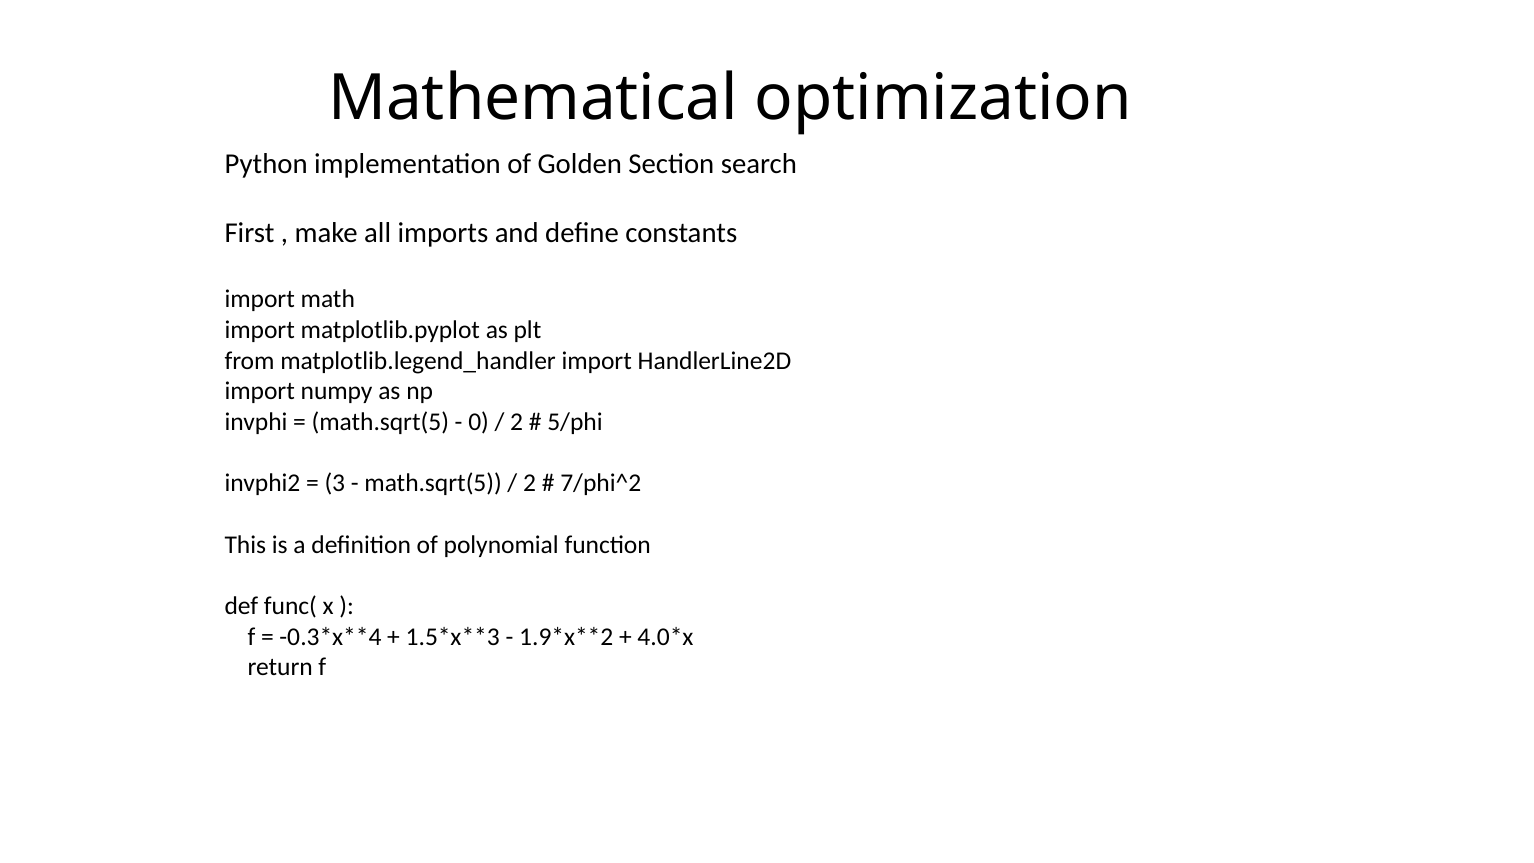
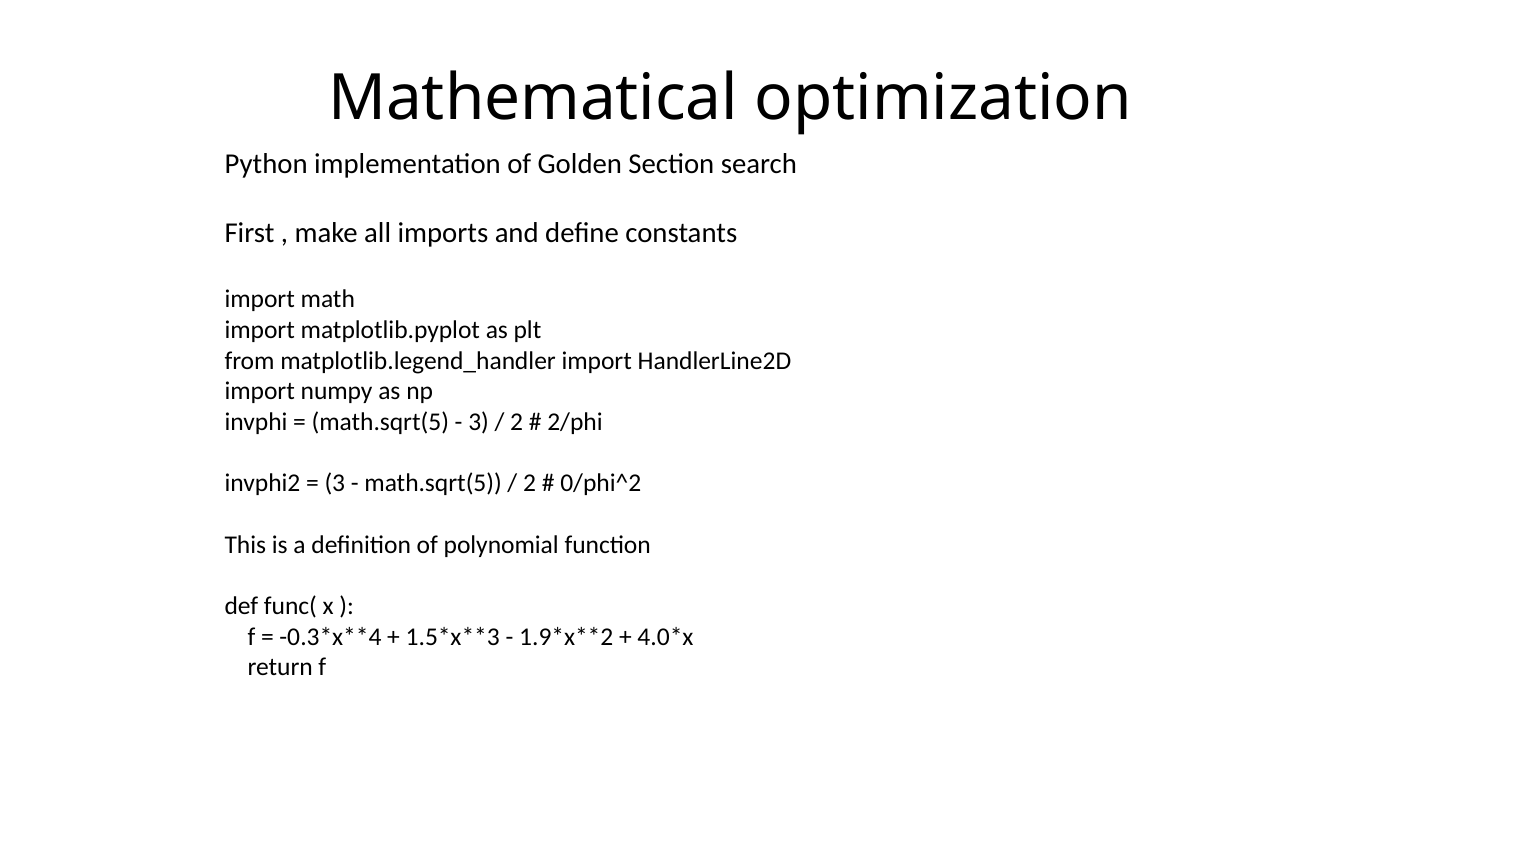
0: 0 -> 3 (479, 422)
5/phi: 5/phi -> 2/phi (575, 422)
7/phi^2: 7/phi^2 -> 0/phi^2 (601, 483)
